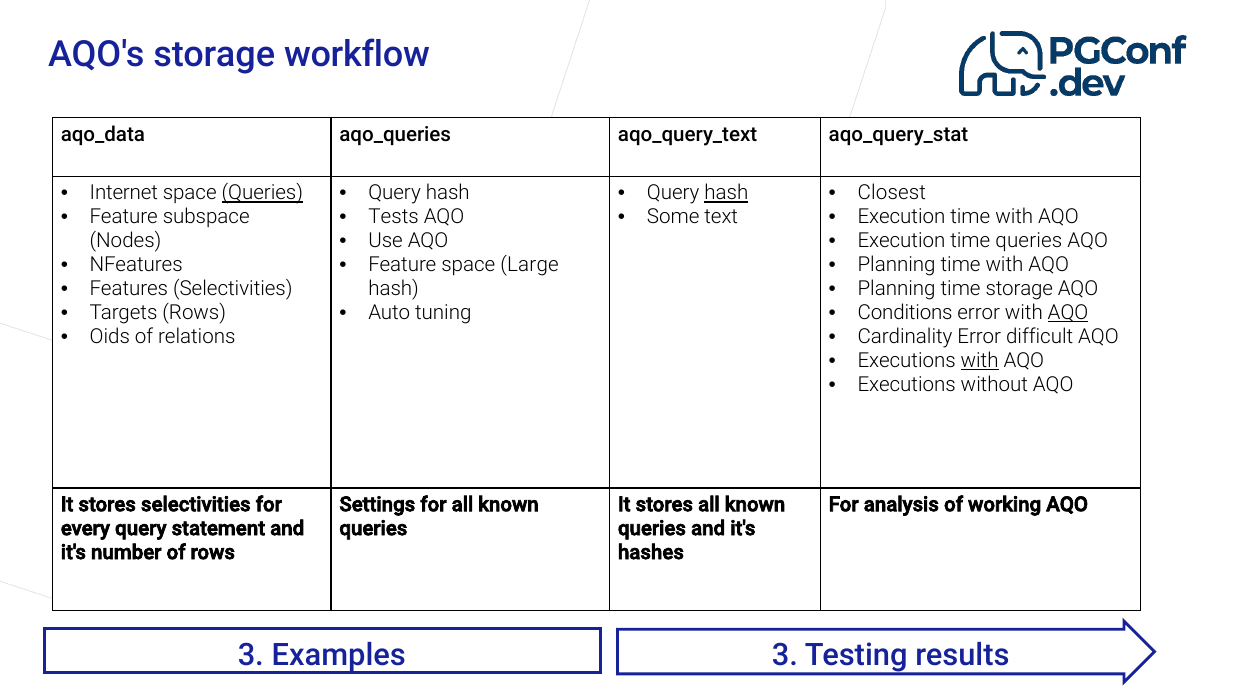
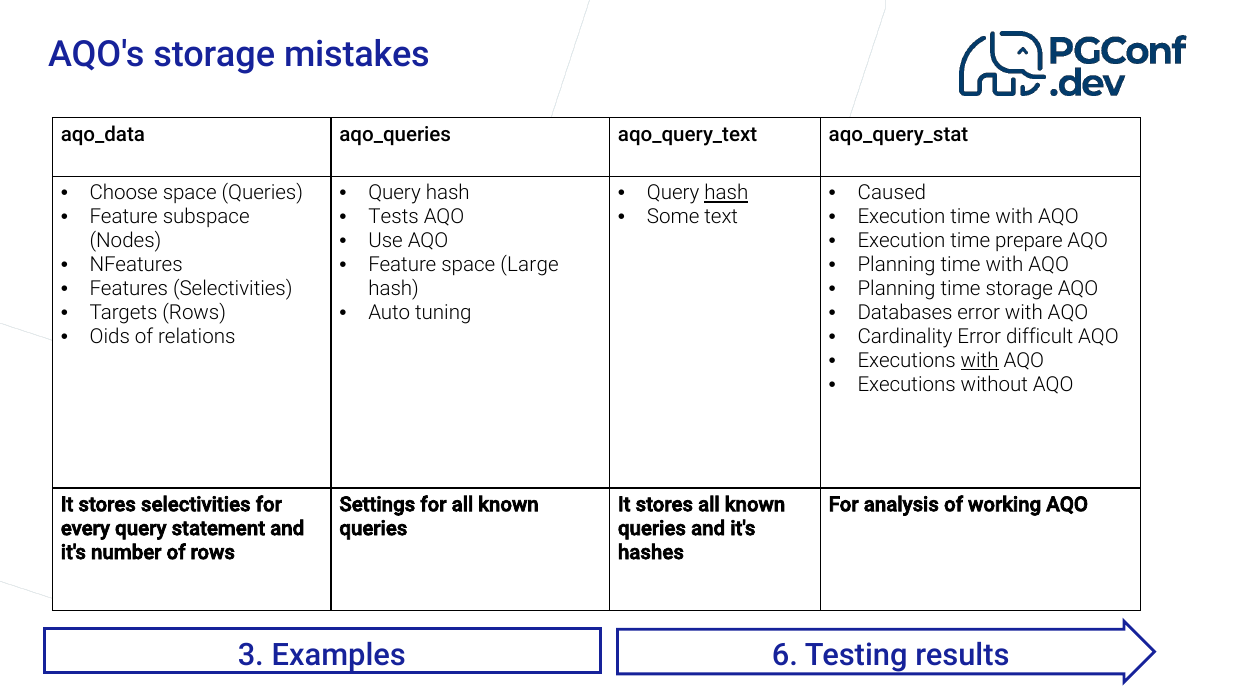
workflow: workflow -> mistakes (357, 55)
Internet: Internet -> Choose (124, 193)
Queries underline: present -> none (262, 193)
Closest: Closest -> Caused (892, 193)
time queries: queries -> prepare (1029, 241)
Conditions: Conditions -> Databases (905, 313)
AQO underline: present -> none (1068, 313)
Examples 3: 3 -> 6 (785, 655)
